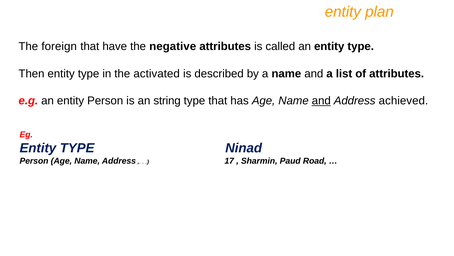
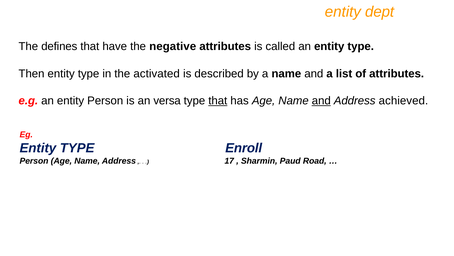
plan: plan -> dept (380, 12)
foreign: foreign -> defines (59, 46)
string: string -> versa (167, 101)
that underline: none -> present (218, 101)
Ninad: Ninad -> Enroll (244, 148)
